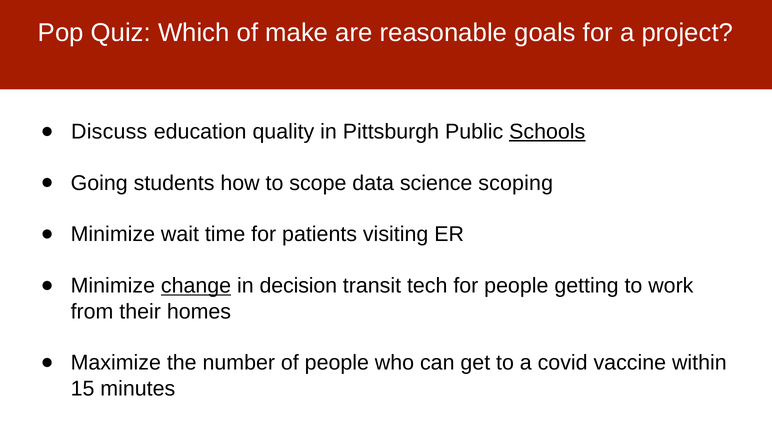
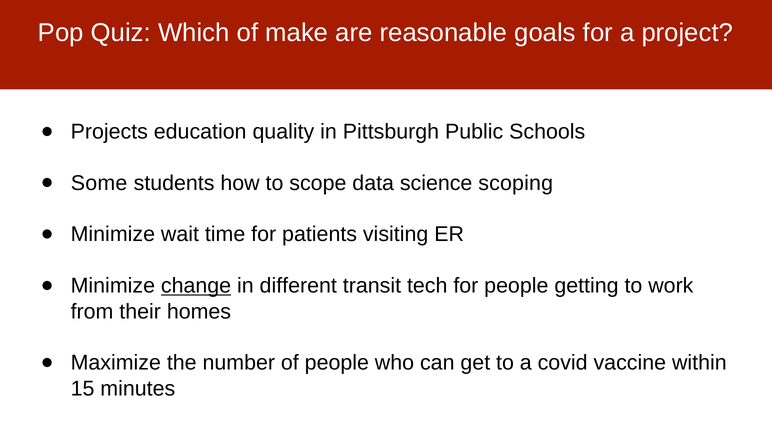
Discuss: Discuss -> Projects (109, 132)
Schools underline: present -> none (547, 132)
Going: Going -> Some (99, 183)
decision: decision -> different (298, 286)
